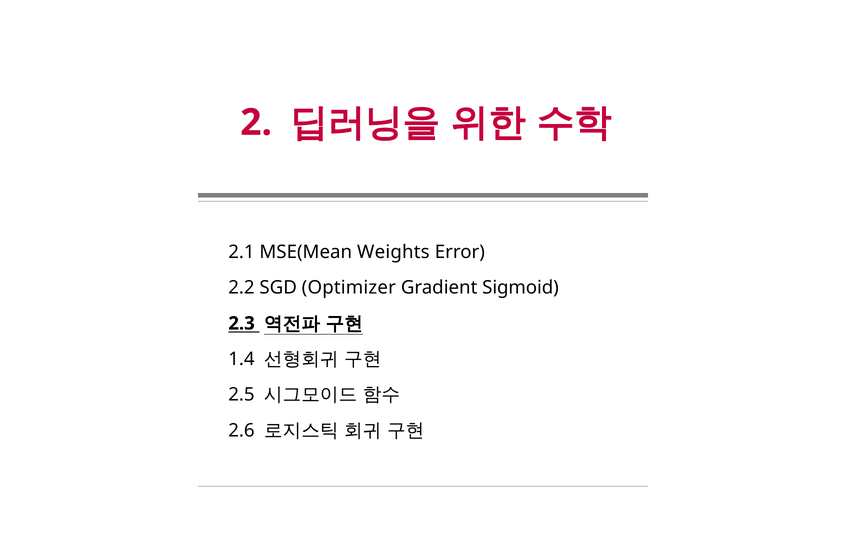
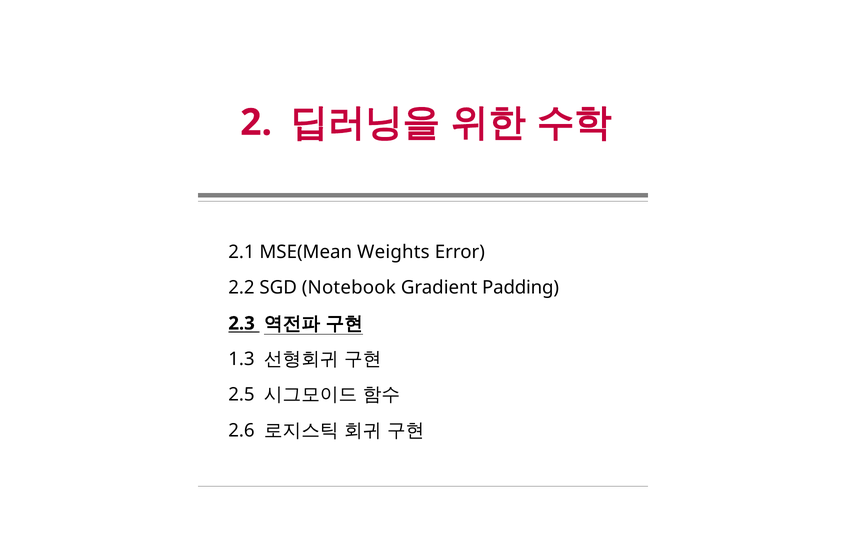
Optimizer: Optimizer -> Notebook (349, 288)
Sigmoid: Sigmoid -> Padding (521, 288)
1.4: 1.4 -> 1.3 (241, 359)
